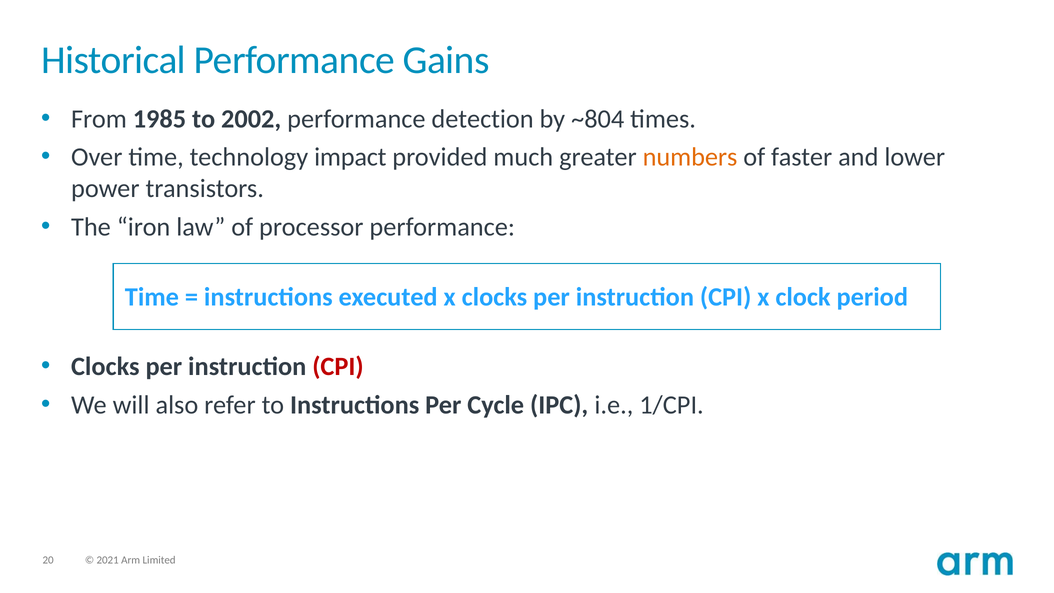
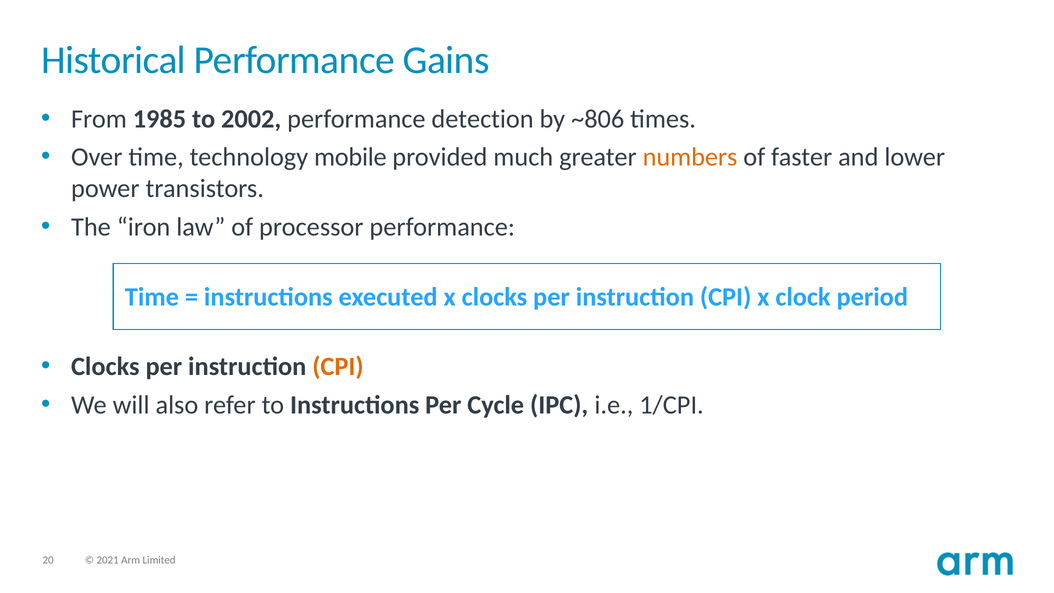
~804: ~804 -> ~806 (598, 119)
impact: impact -> mobile (350, 157)
CPI colour: red -> orange (338, 367)
